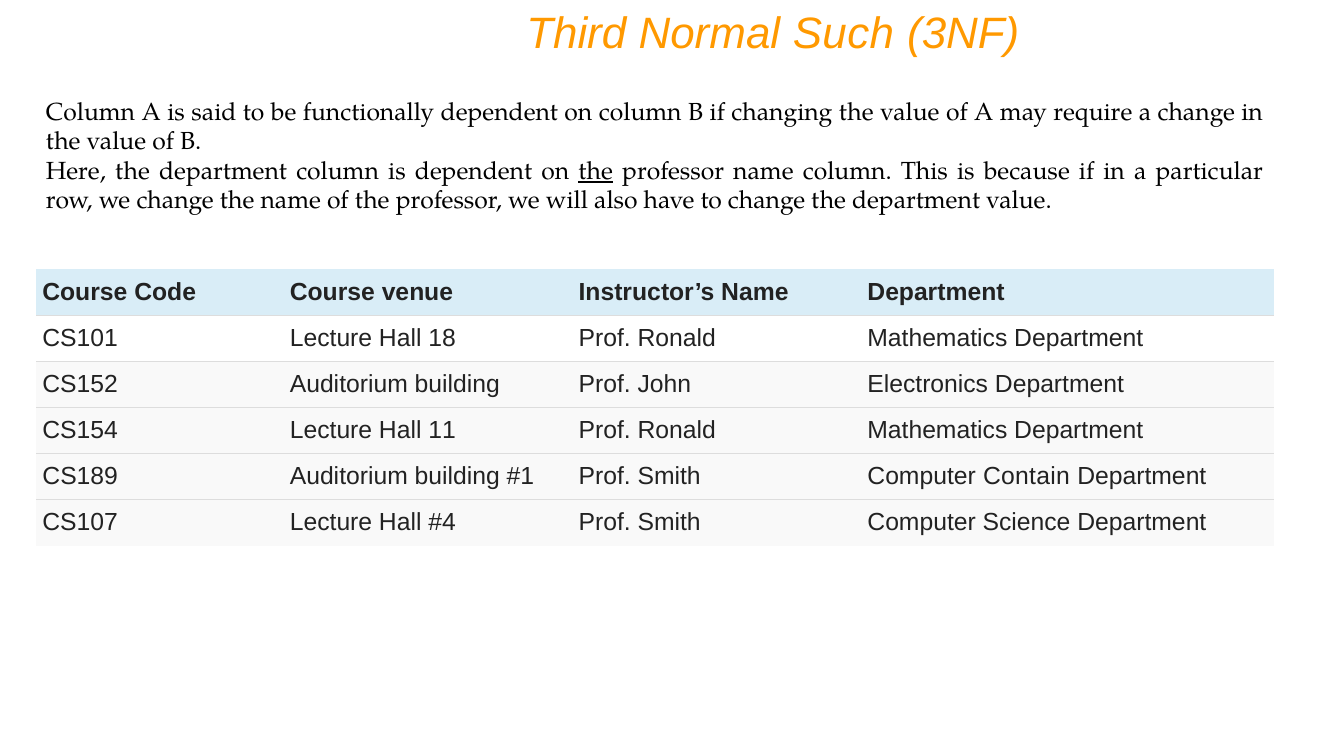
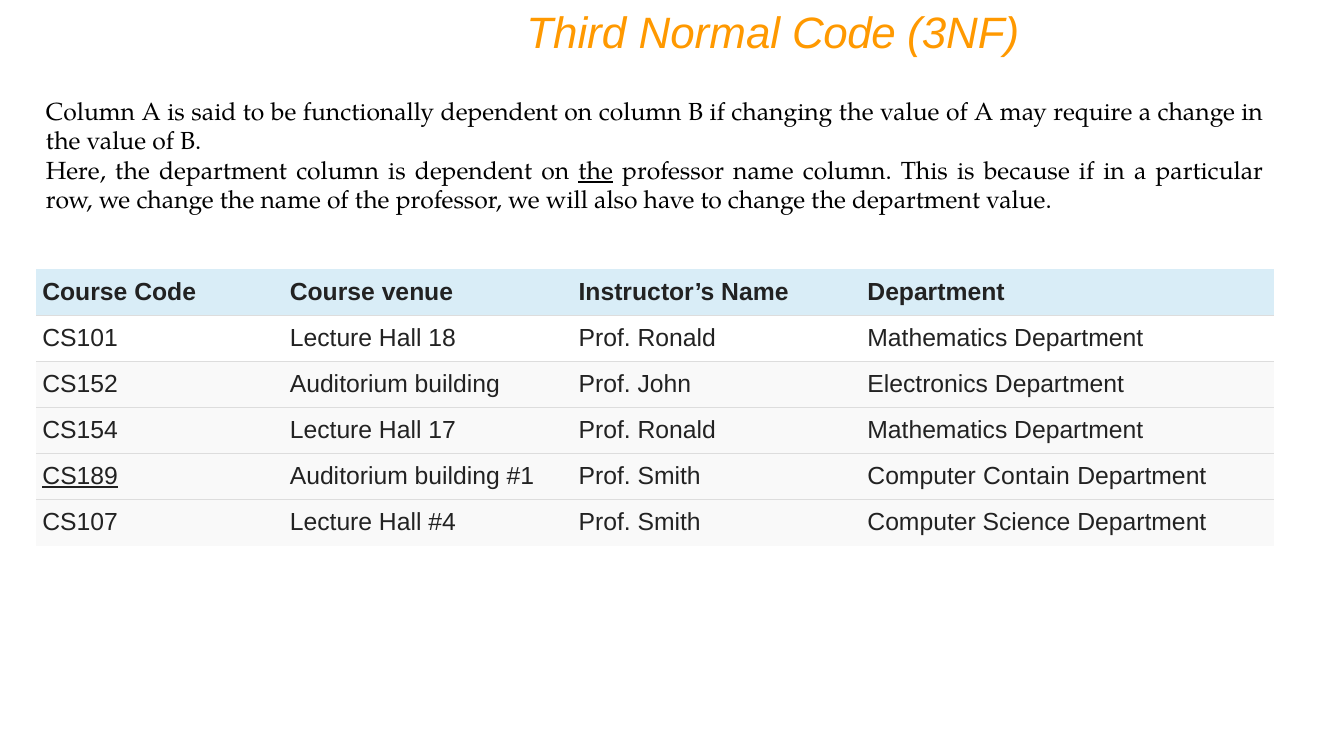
Normal Such: Such -> Code (844, 34)
11: 11 -> 17 (442, 430)
CS189 underline: none -> present (80, 476)
